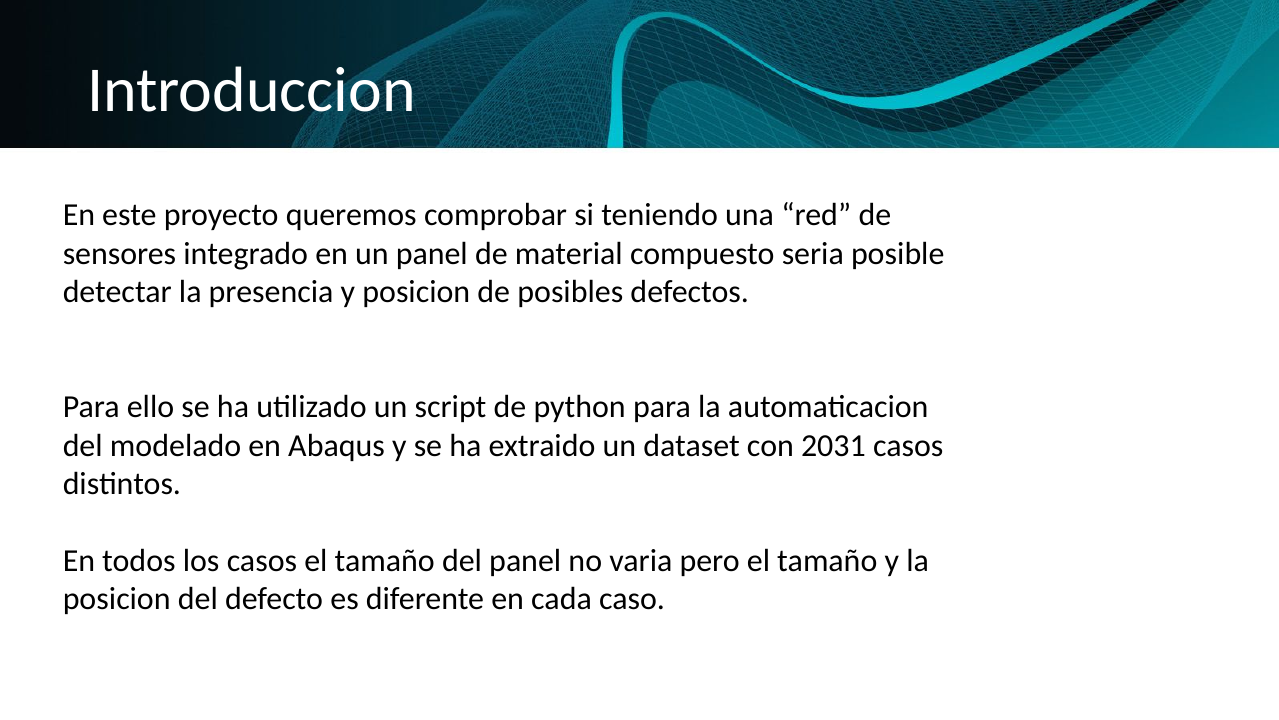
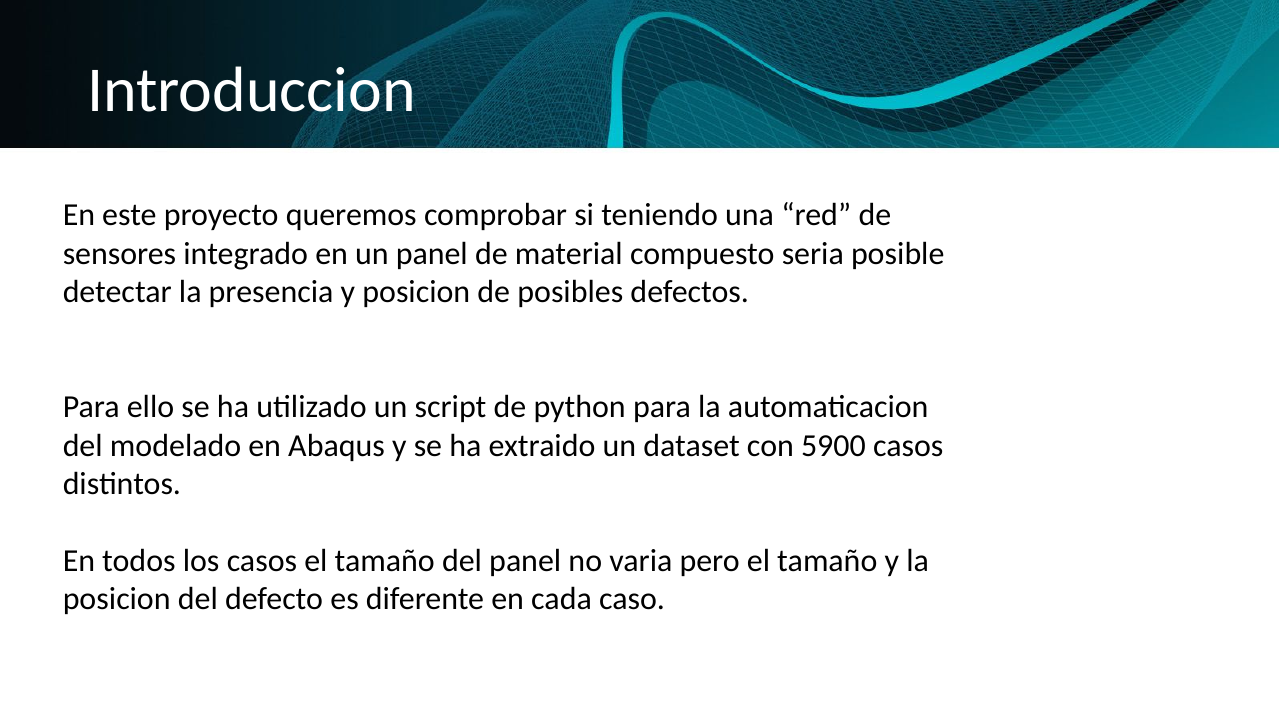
2031: 2031 -> 5900 (833, 445)
